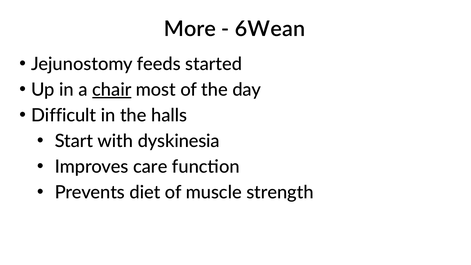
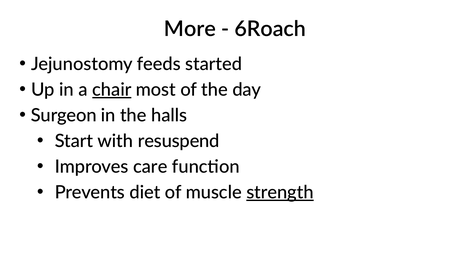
6Wean: 6Wean -> 6Roach (270, 29)
Difficult: Difficult -> Surgeon (64, 115)
dyskinesia: dyskinesia -> resuspend (179, 141)
strength underline: none -> present (280, 192)
